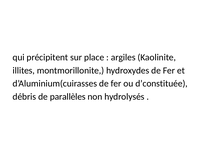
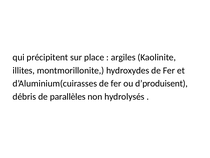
d’constituée: d’constituée -> d’produisent (162, 83)
